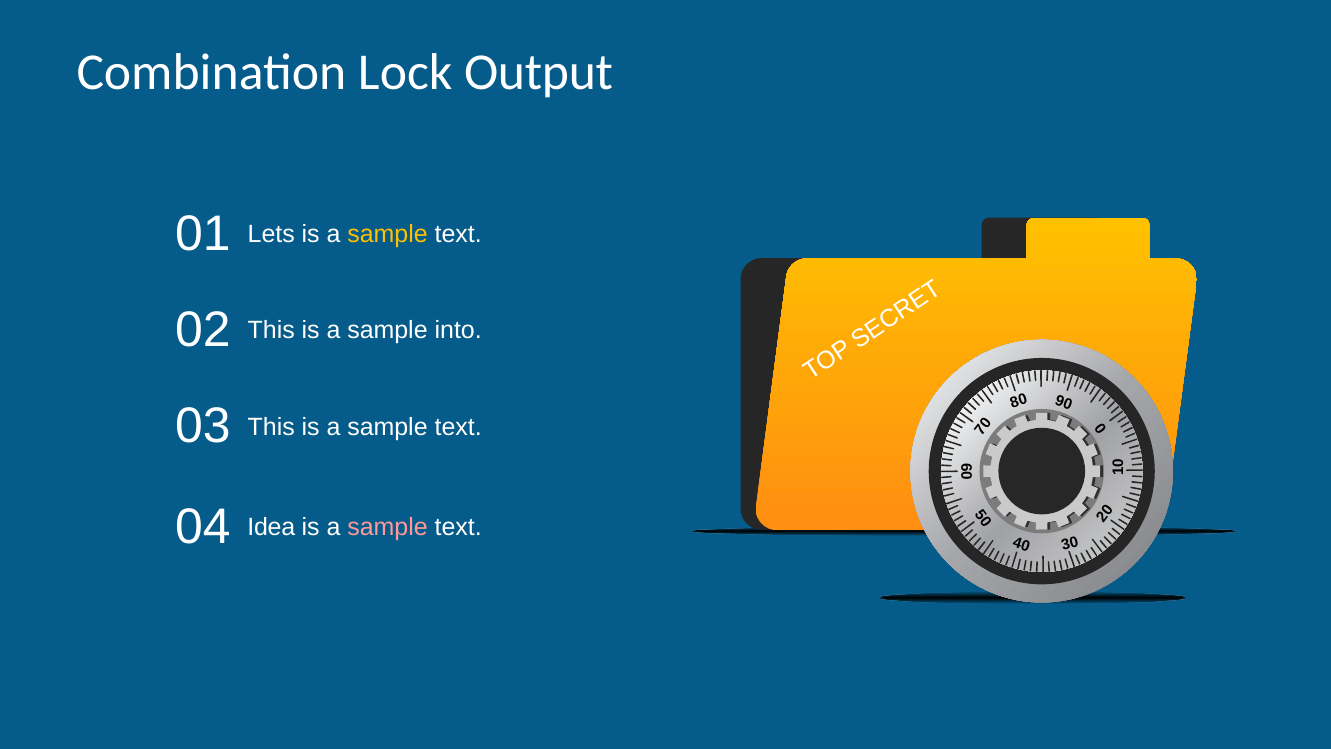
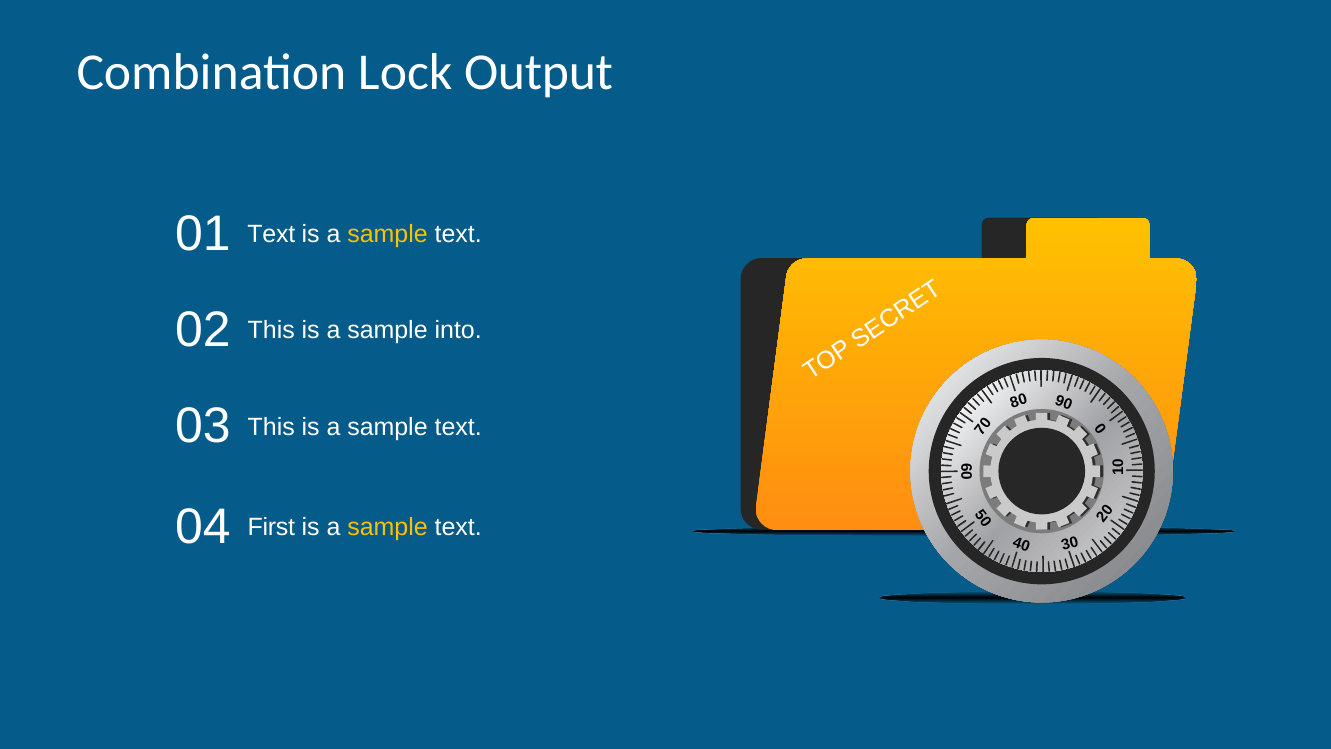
Lets: Lets -> Text (271, 234)
Idea: Idea -> First (271, 527)
sample colour: pink -> yellow (388, 527)
